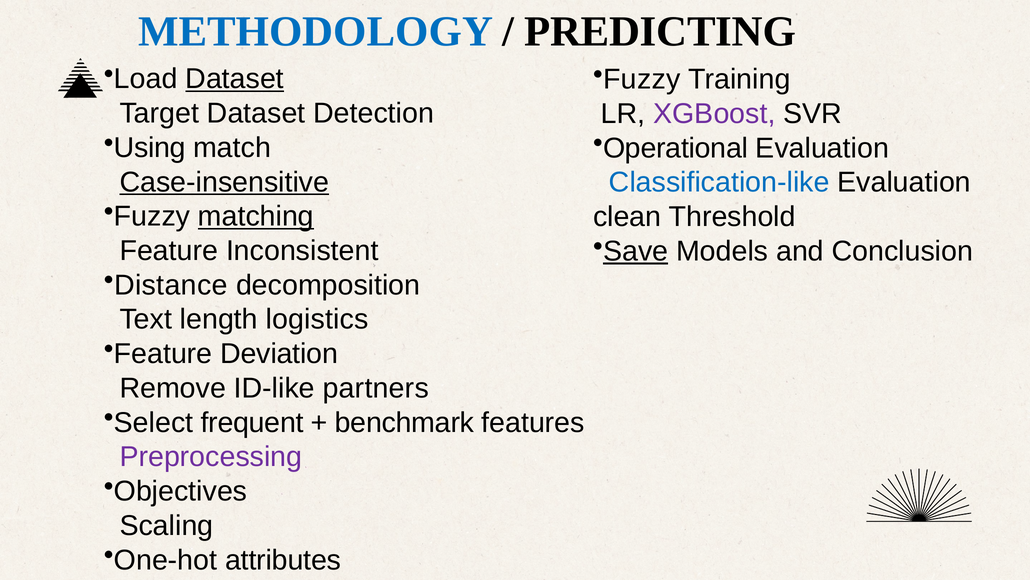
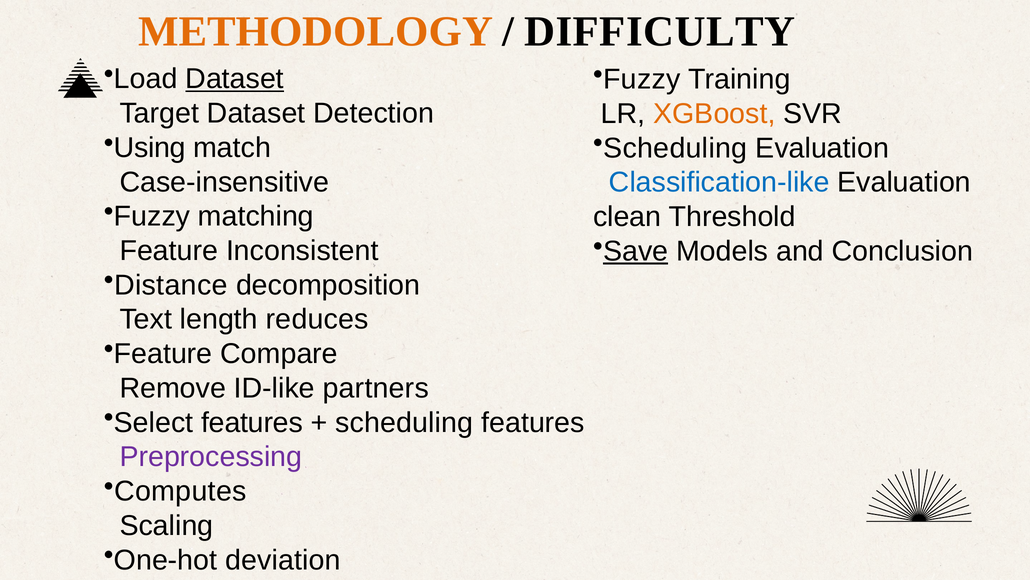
METHODOLOGY colour: blue -> orange (316, 32)
PREDICTING: PREDICTING -> DIFFICULTY (660, 32)
XGBoost colour: purple -> orange (714, 114)
Operational: Operational -> Scheduling (675, 148)
Case-insensitive underline: present -> none (224, 182)
matching underline: present -> none (256, 216)
logistics: logistics -> reduces (317, 319)
Deviation: Deviation -> Compare (279, 354)
Select frequent: frequent -> features (252, 422)
benchmark: benchmark -> scheduling (404, 422)
Objectives: Objectives -> Computes (180, 491)
attributes: attributes -> deviation (283, 559)
